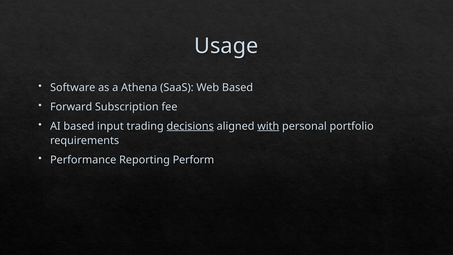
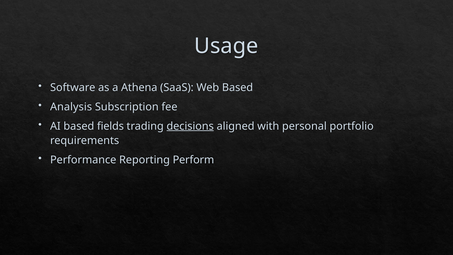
Forward: Forward -> Analysis (71, 107)
input: input -> fields (110, 126)
with underline: present -> none (268, 126)
